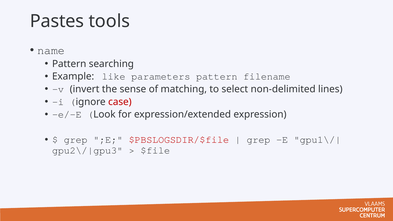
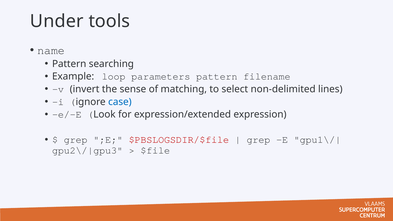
Pastes: Pastes -> Under (57, 21)
like: like -> loop (114, 77)
case colour: red -> blue (120, 102)
